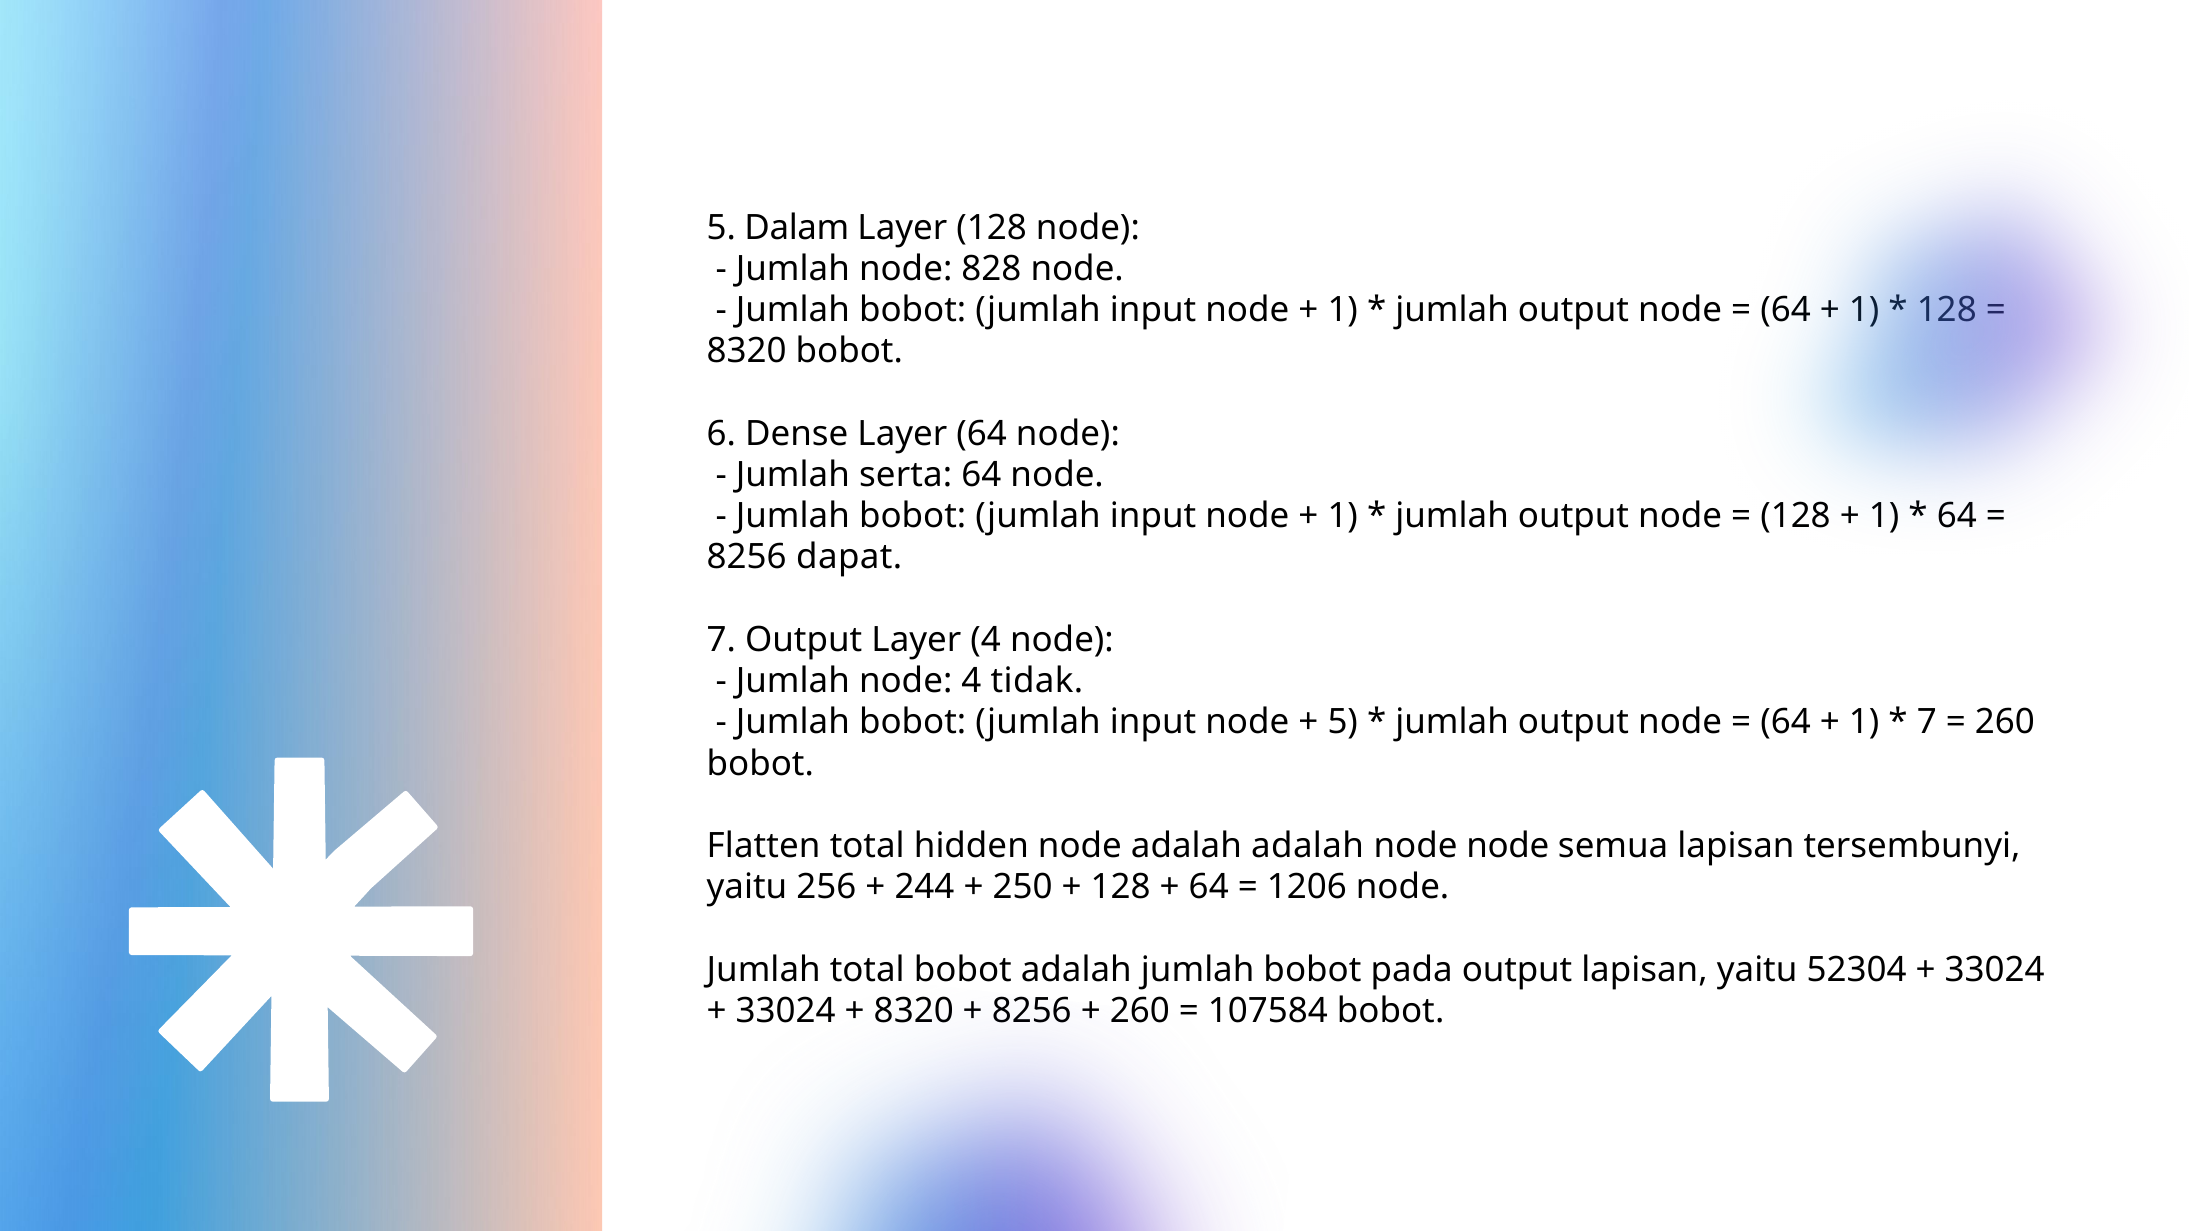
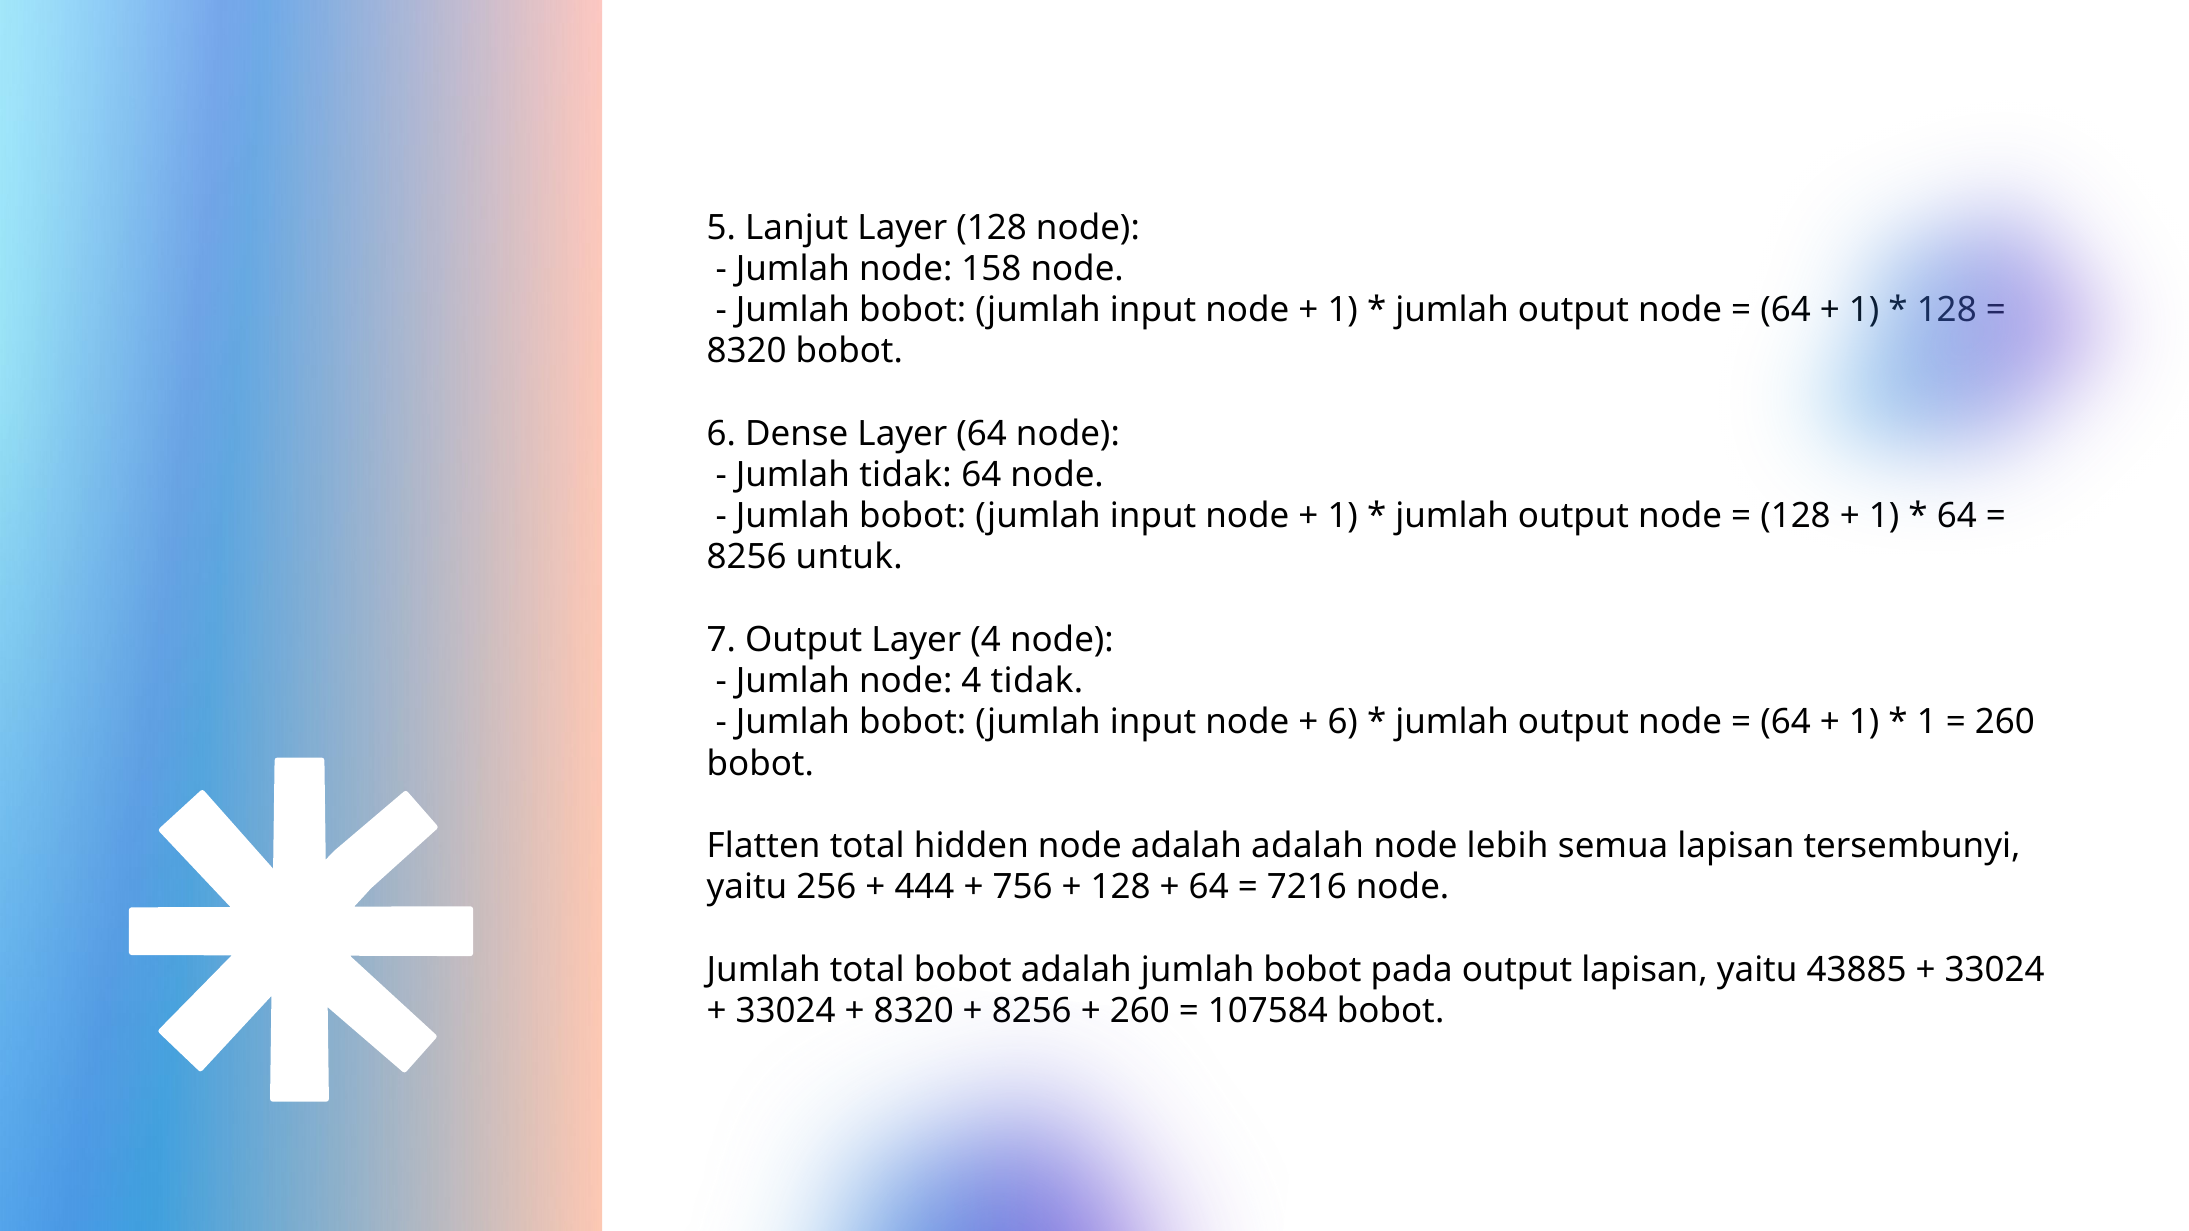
Dalam: Dalam -> Lanjut (797, 228)
828: 828 -> 158 (991, 269)
Jumlah serta: serta -> tidak (906, 475)
dapat: dapat -> untuk (849, 557)
5: 5 -> 6 (1343, 722)
7: 7 -> 1 (1927, 722)
node node: node -> lebih (1508, 846)
244: 244 -> 444 (924, 887)
250: 250 -> 756 (1023, 887)
1206: 1206 -> 7216 (1307, 887)
52304: 52304 -> 43885 (1857, 970)
